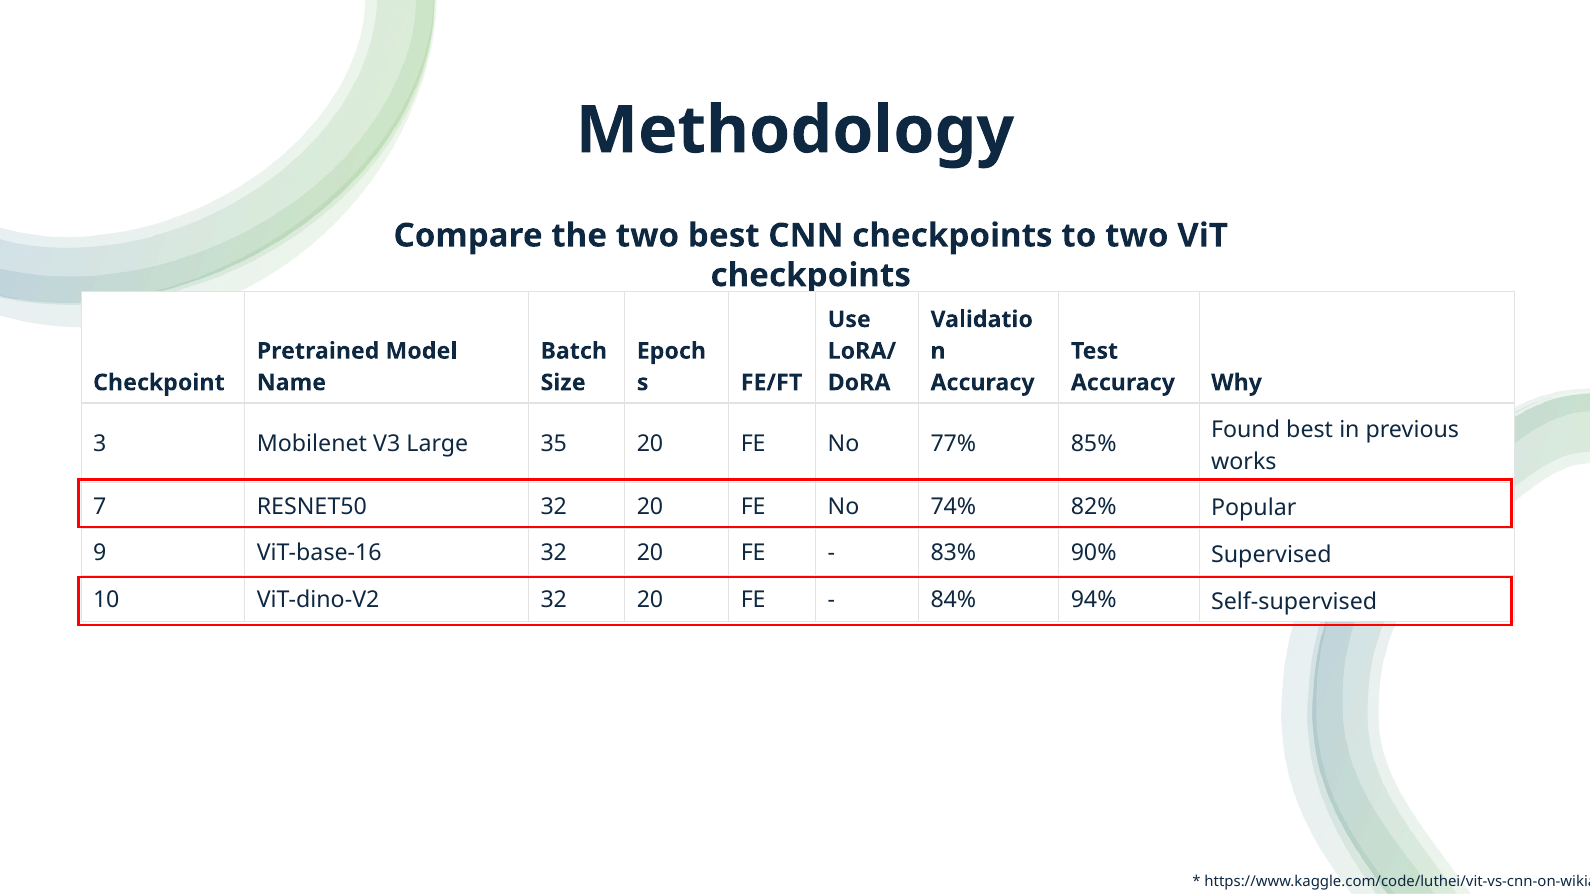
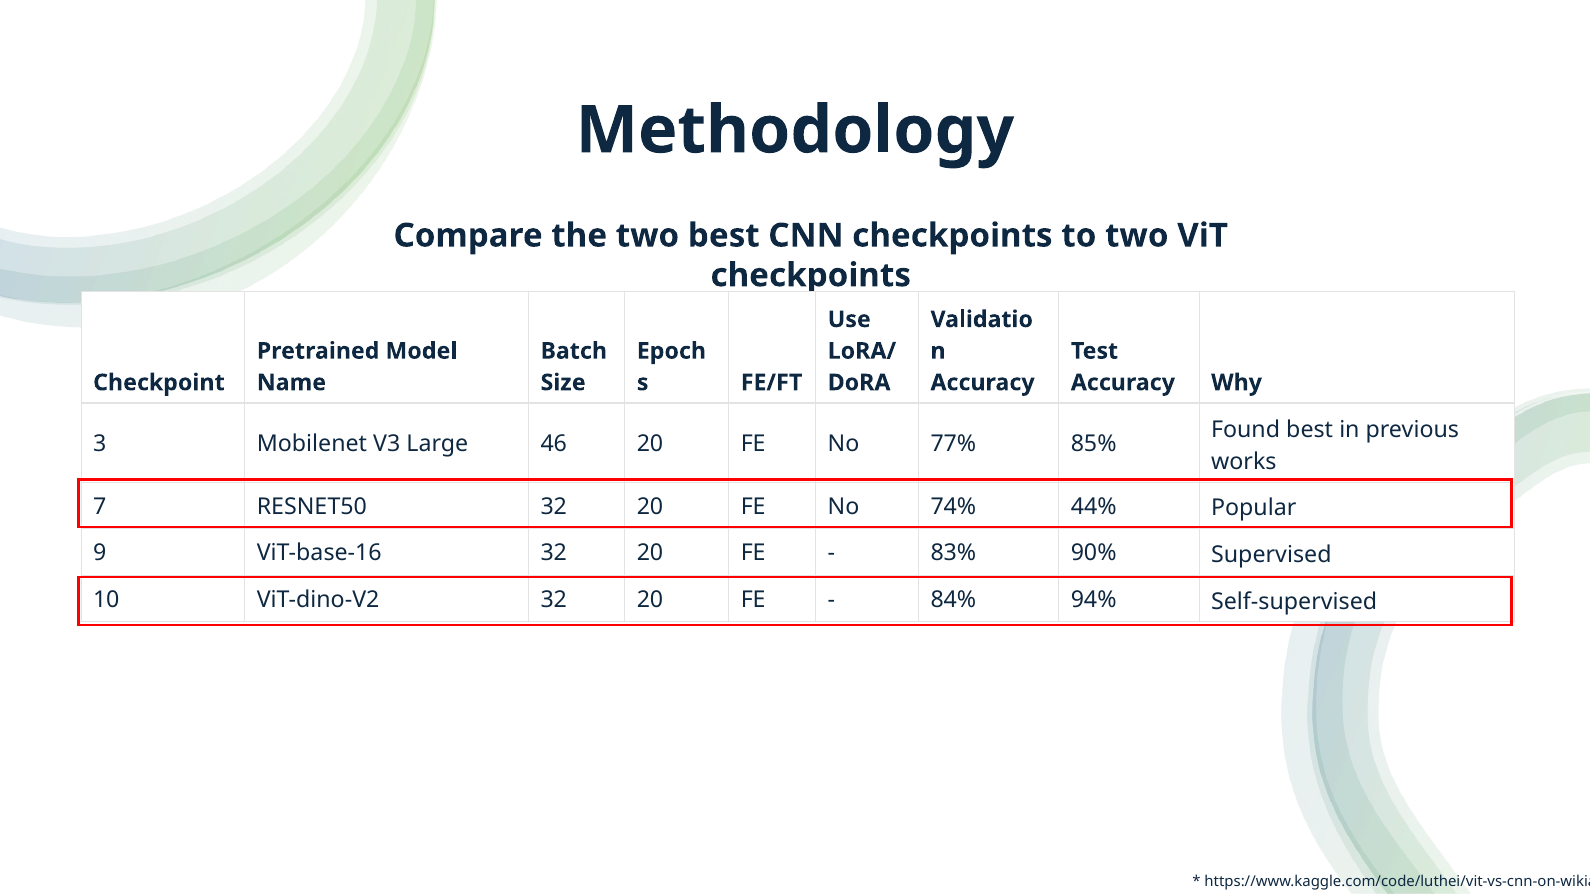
35: 35 -> 46 (554, 444)
82%: 82% -> 44% (1094, 507)
